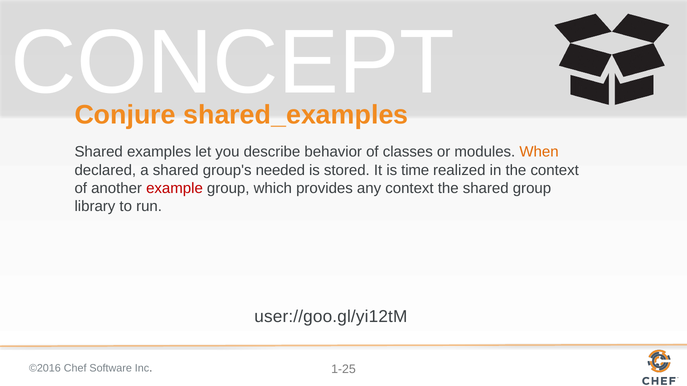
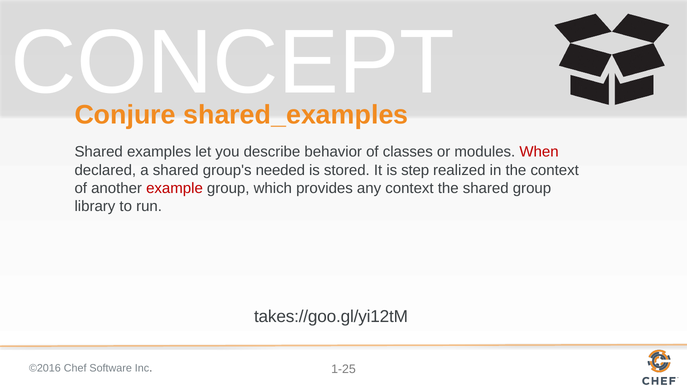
When colour: orange -> red (539, 152)
time: time -> step (415, 170)
user://goo.gl/yi12tM: user://goo.gl/yi12tM -> takes://goo.gl/yi12tM (331, 317)
